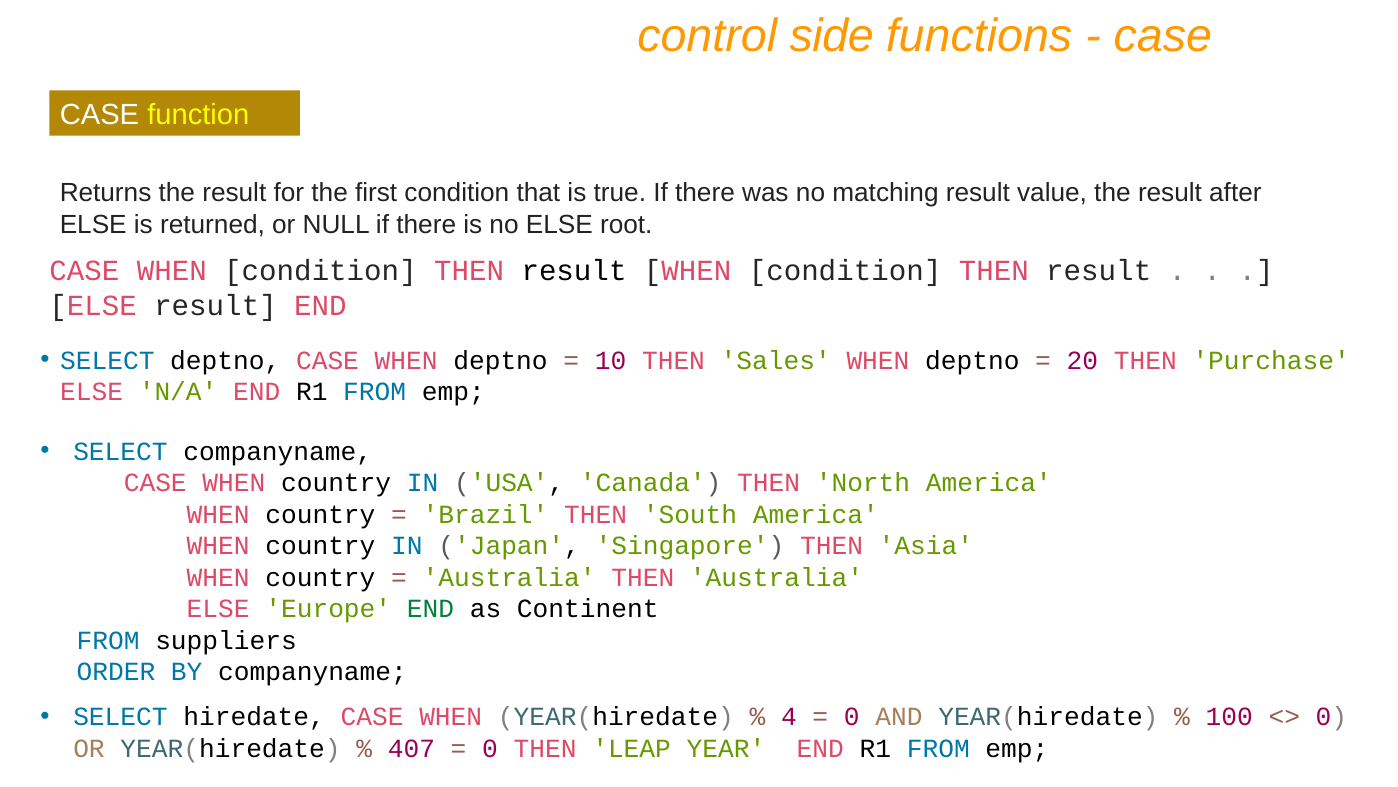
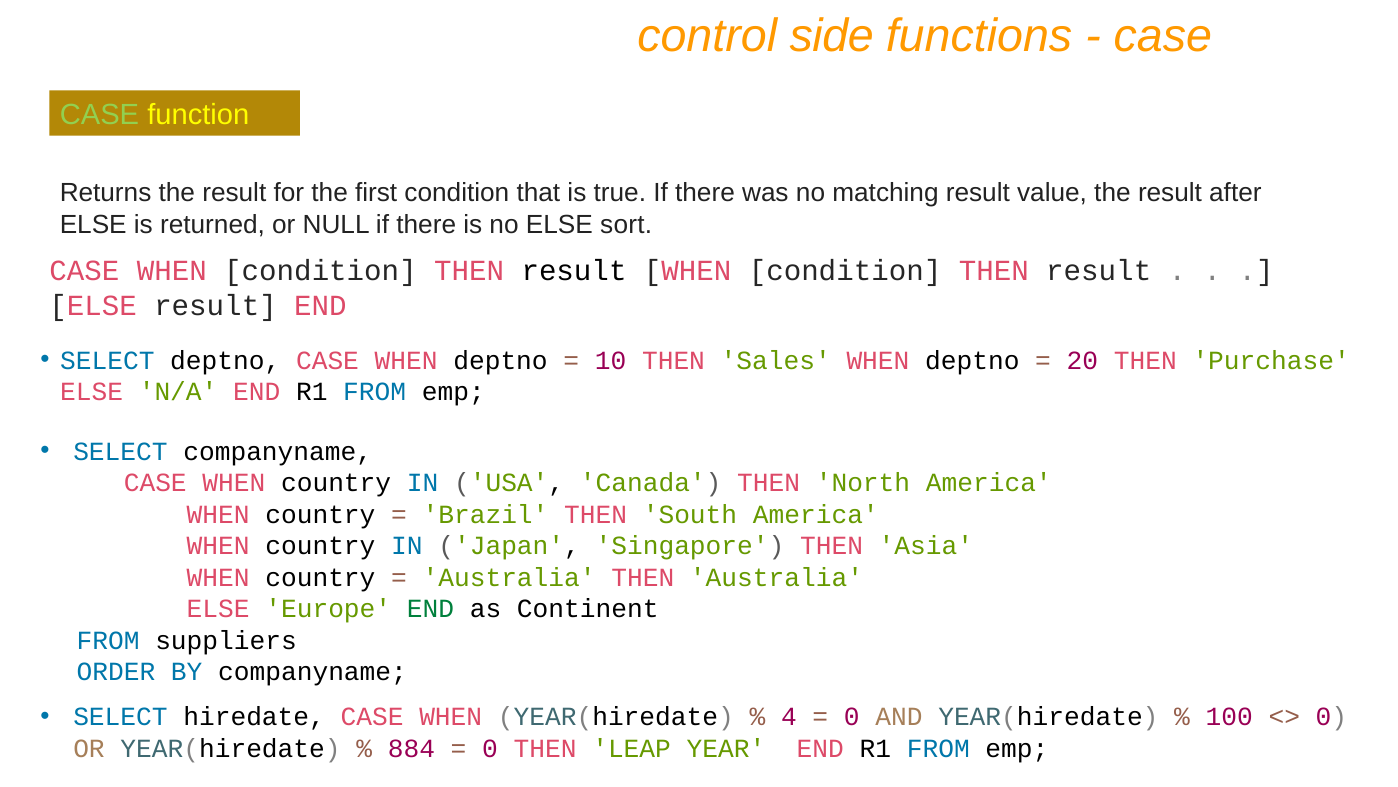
CASE colour: white -> light green (99, 115)
root: root -> sort (626, 225)
407: 407 -> 884 (411, 748)
